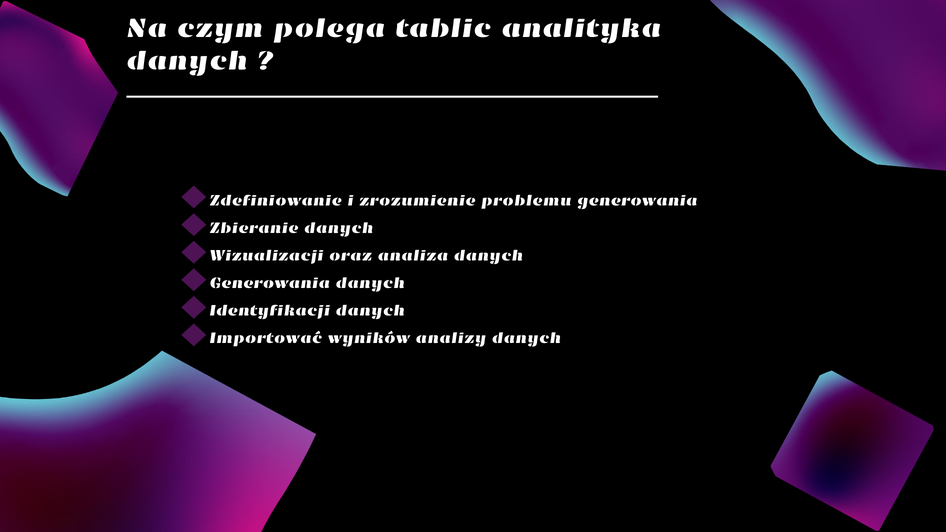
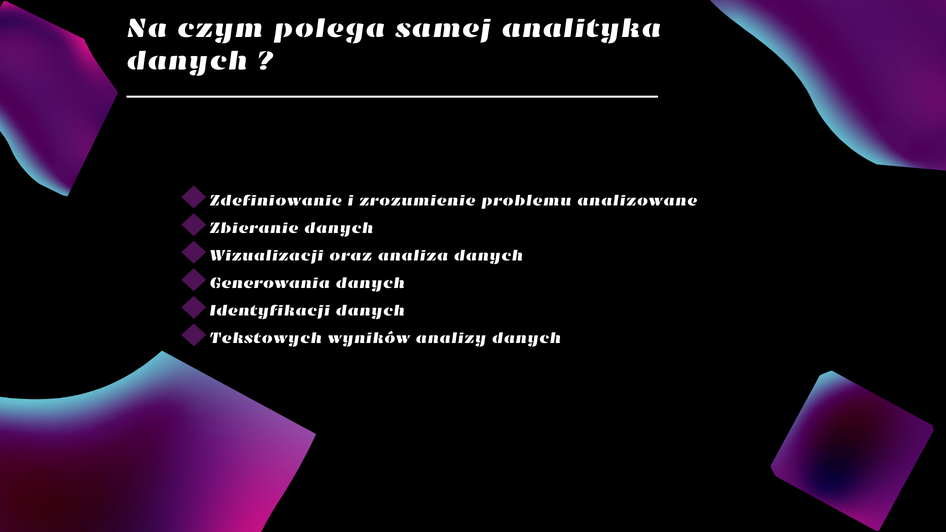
tablic: tablic -> samej (443, 28)
problemu generowania: generowania -> analizowane (637, 201)
Importować: Importować -> Tekstowych (266, 338)
